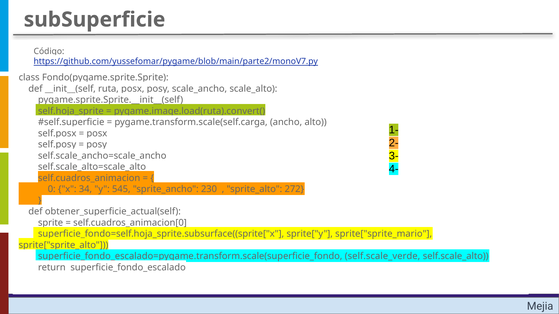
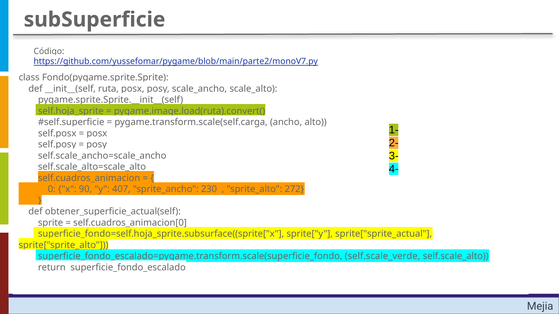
34: 34 -> 90 (85, 189)
545: 545 -> 407 (121, 189)
sprite["sprite_mario: sprite["sprite_mario -> sprite["sprite_actual (384, 234)
